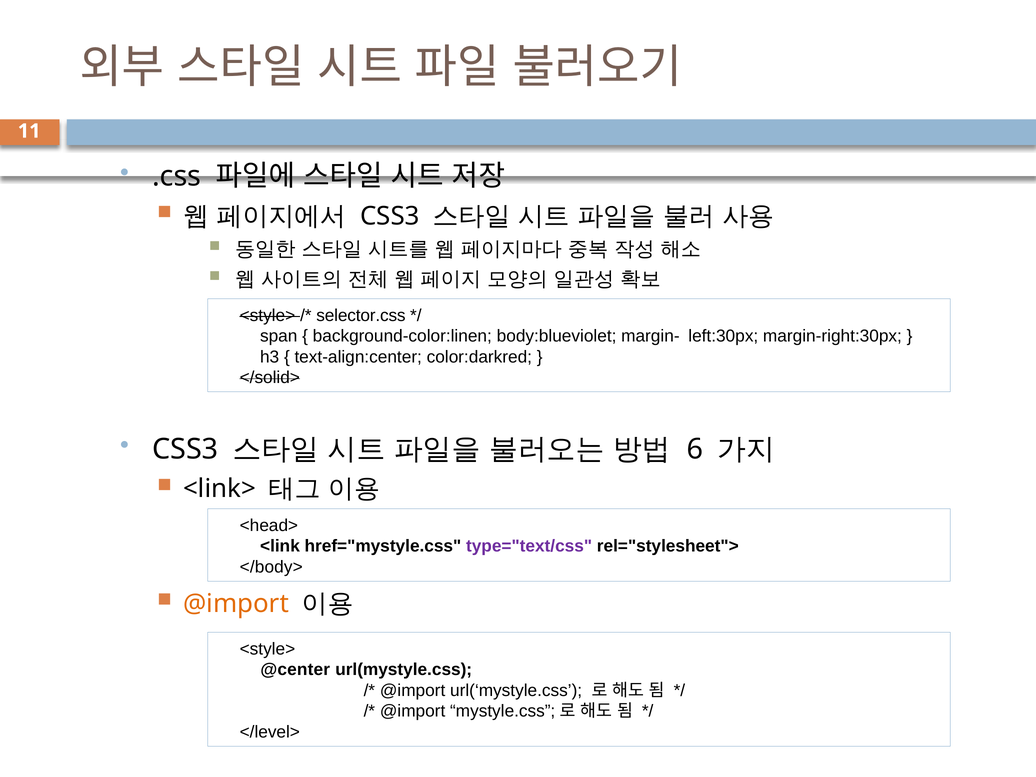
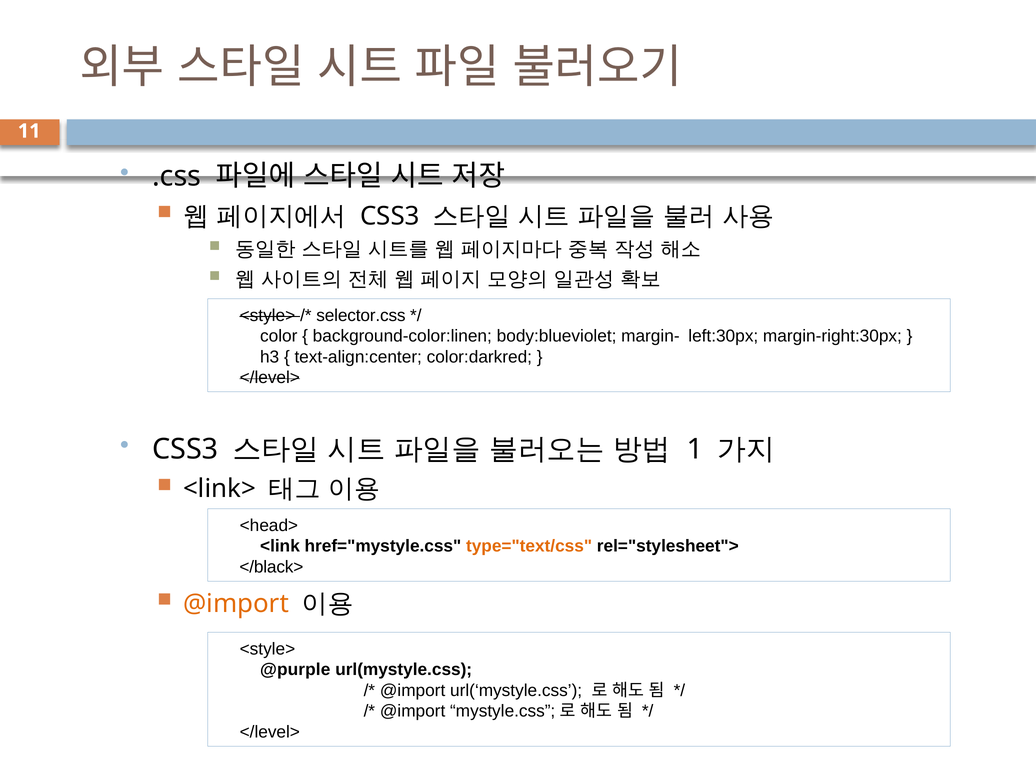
span: span -> color (279, 336)
</solid>: </solid> -> </level> (270, 378)
6: 6 -> 1 (695, 449)
type="text/css colour: purple -> orange (529, 546)
</body>: </body> -> </black> (271, 567)
@center: @center -> @purple (295, 670)
